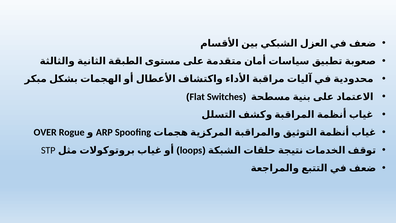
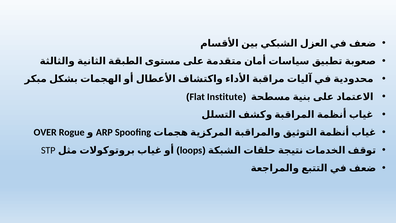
Switches: Switches -> Institute (225, 97)
